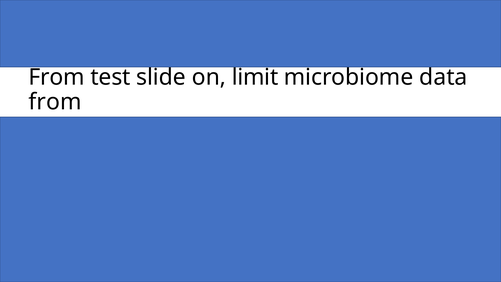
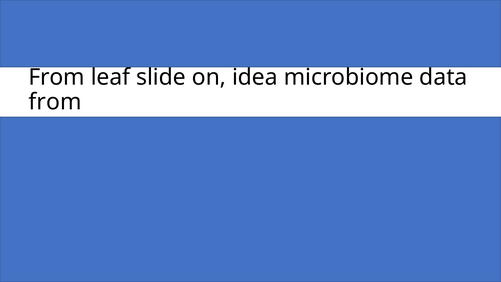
test: test -> leaf (110, 77)
limit: limit -> idea (255, 77)
